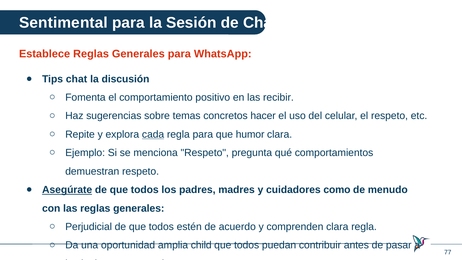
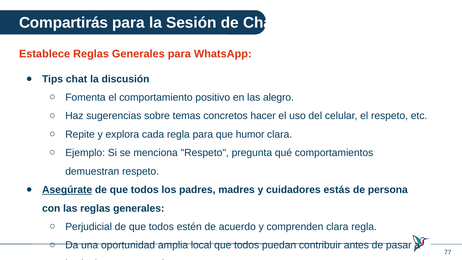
Sentimental: Sentimental -> Compartirás (64, 23)
recibir: recibir -> alegro (278, 97)
cada underline: present -> none (153, 134)
como: como -> estás (337, 190)
menudo: menudo -> persona (388, 190)
child: child -> local (201, 245)
